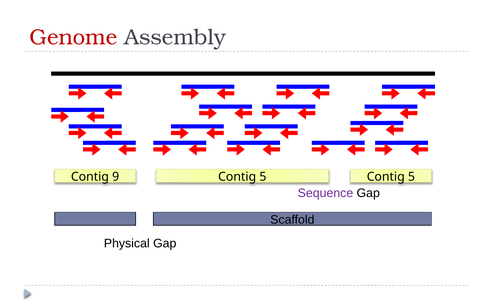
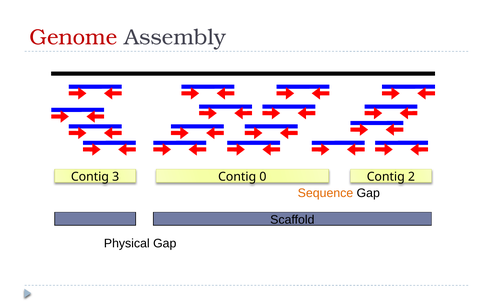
9: 9 -> 3 (116, 177)
5: 5 -> 0 (263, 177)
5: 5 -> 2 (411, 177)
Sequence colour: purple -> orange (325, 193)
